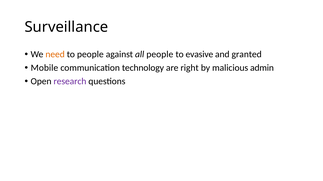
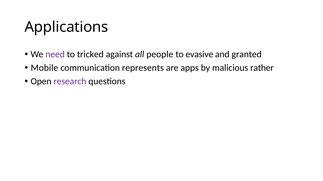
Surveillance: Surveillance -> Applications (66, 27)
need colour: orange -> purple (55, 55)
to people: people -> tricked (90, 55)
technology: technology -> represents (143, 68)
right: right -> apps (190, 68)
admin: admin -> rather (262, 68)
